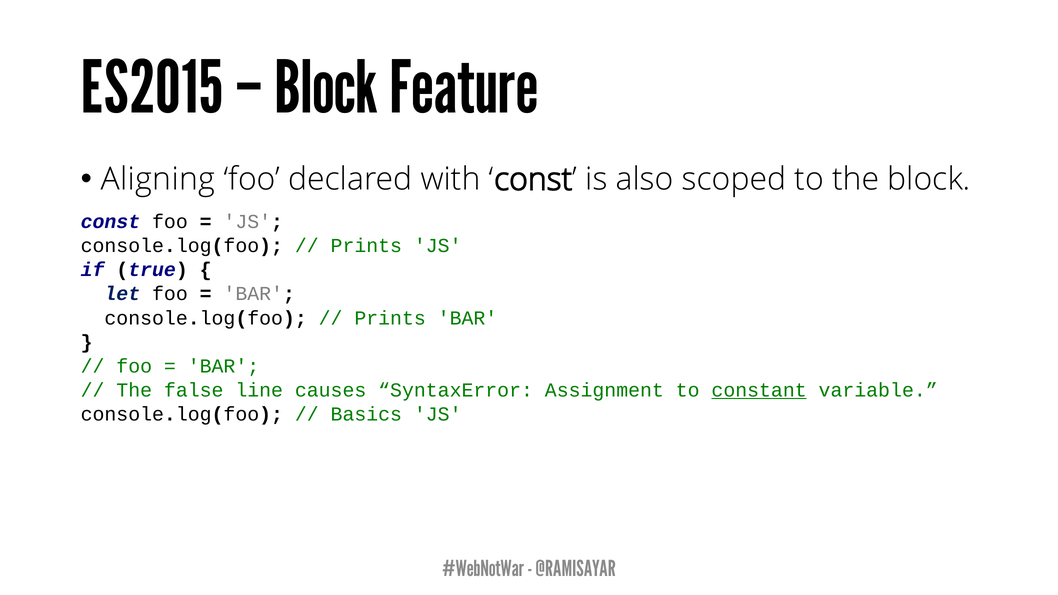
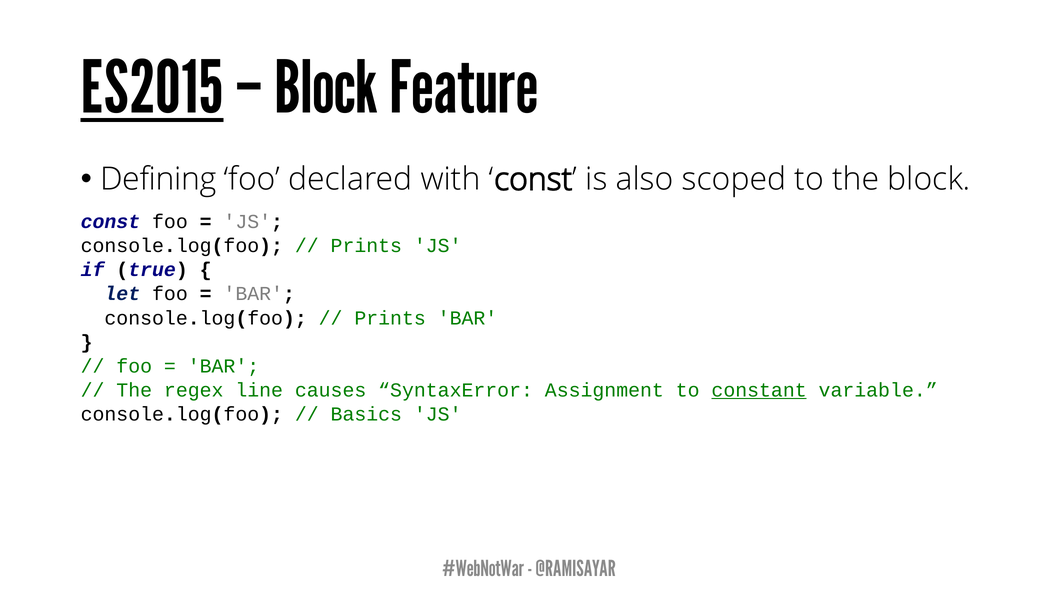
ES2015 underline: none -> present (152, 89)
Aligning: Aligning -> Defining (158, 179)
false: false -> regex (194, 390)
